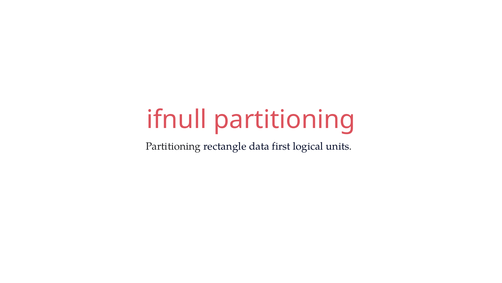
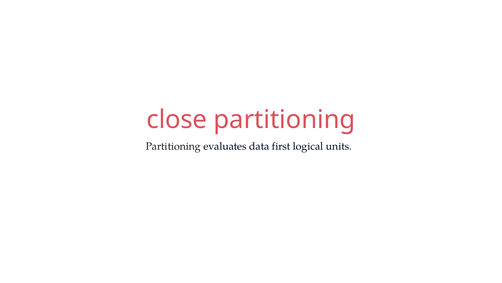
ifnull: ifnull -> close (177, 120)
rectangle: rectangle -> evaluates (225, 146)
